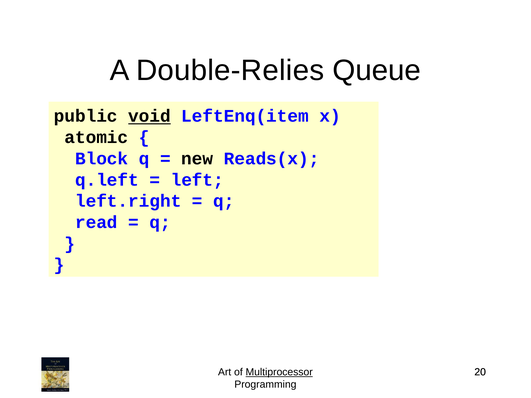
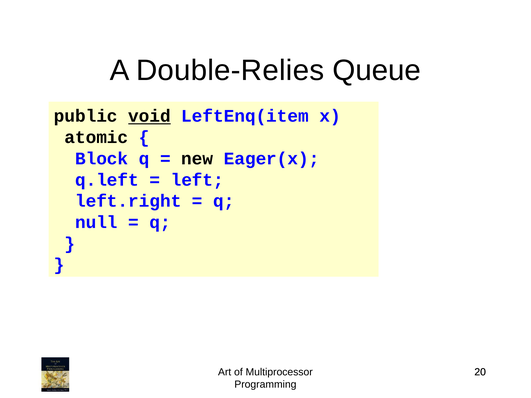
Reads(x: Reads(x -> Eager(x (272, 159)
read: read -> null (96, 222)
Multiprocessor underline: present -> none (279, 372)
